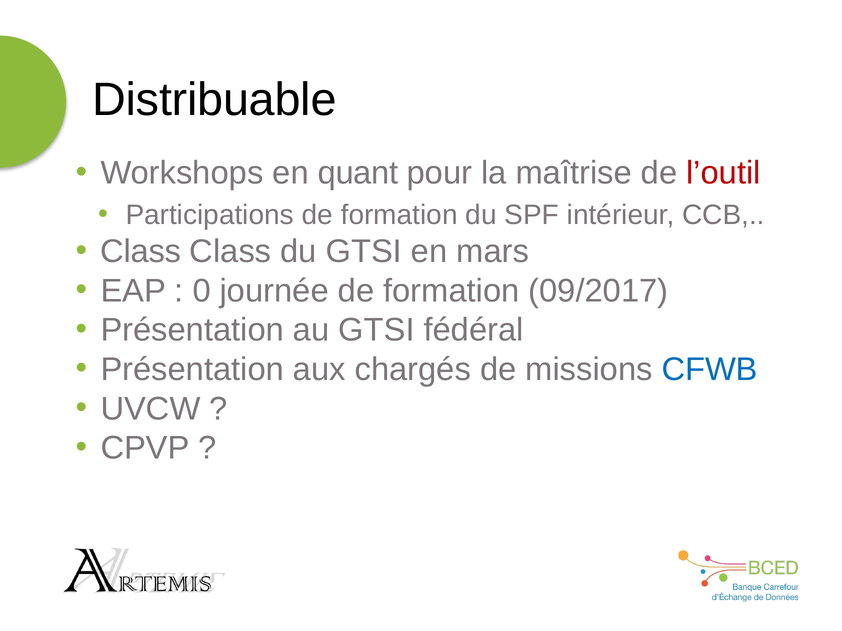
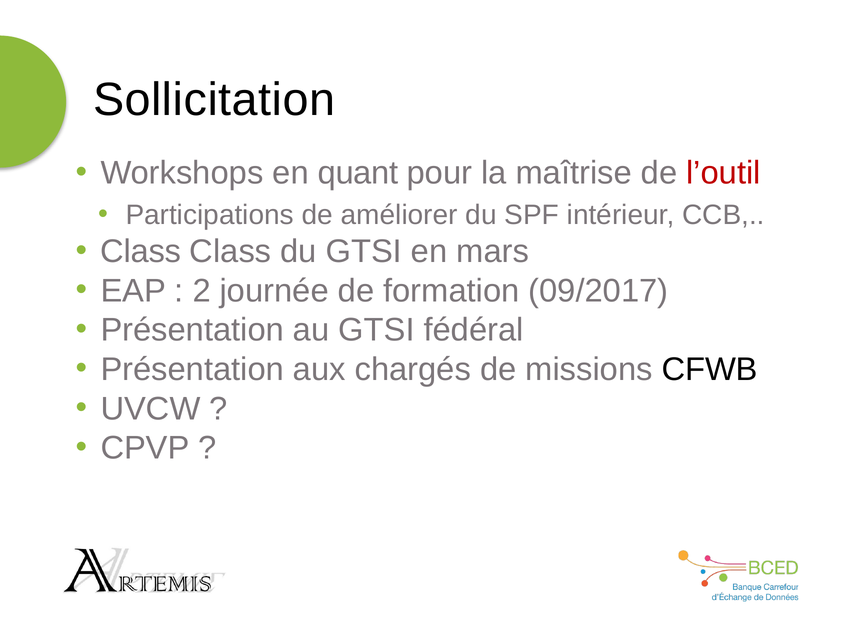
Distribuable: Distribuable -> Sollicitation (214, 100)
Participations de formation: formation -> améliorer (399, 215)
0: 0 -> 2 (202, 291)
CFWB colour: blue -> black (710, 370)
